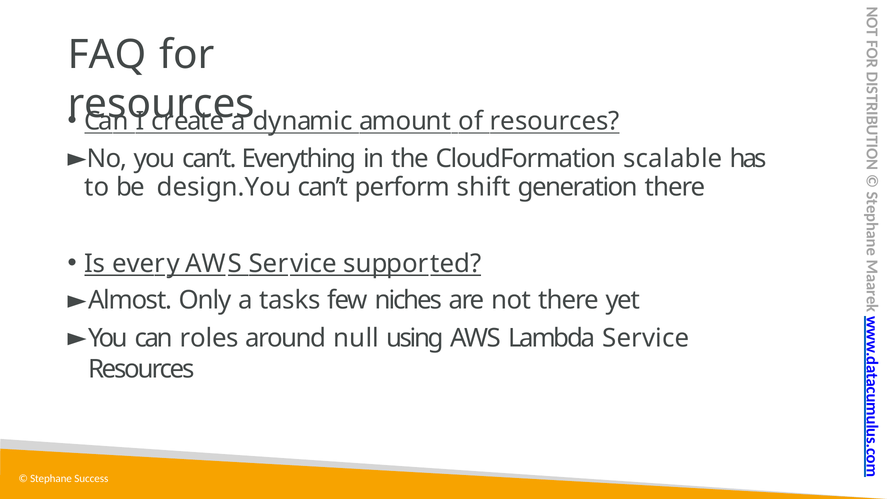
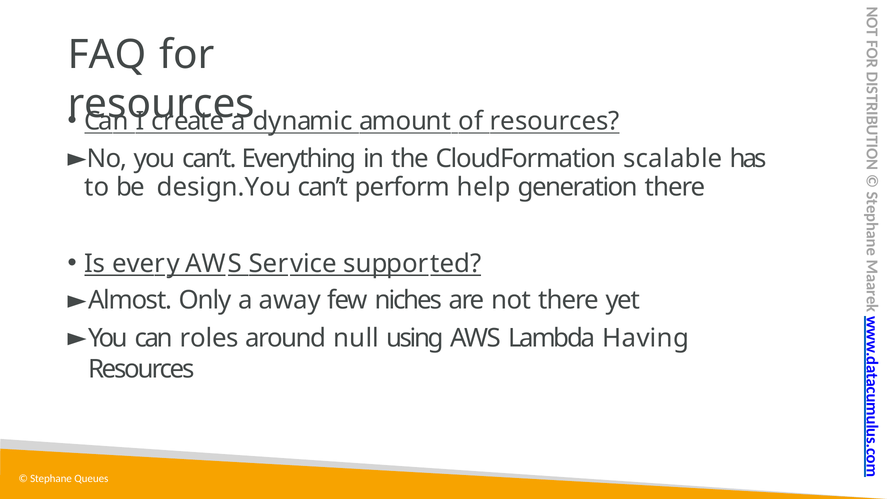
shift: shift -> help (484, 187)
tasks: tasks -> away (290, 300)
Lambda Service: Service -> Having (646, 338)
Success: Success -> Queues (91, 478)
